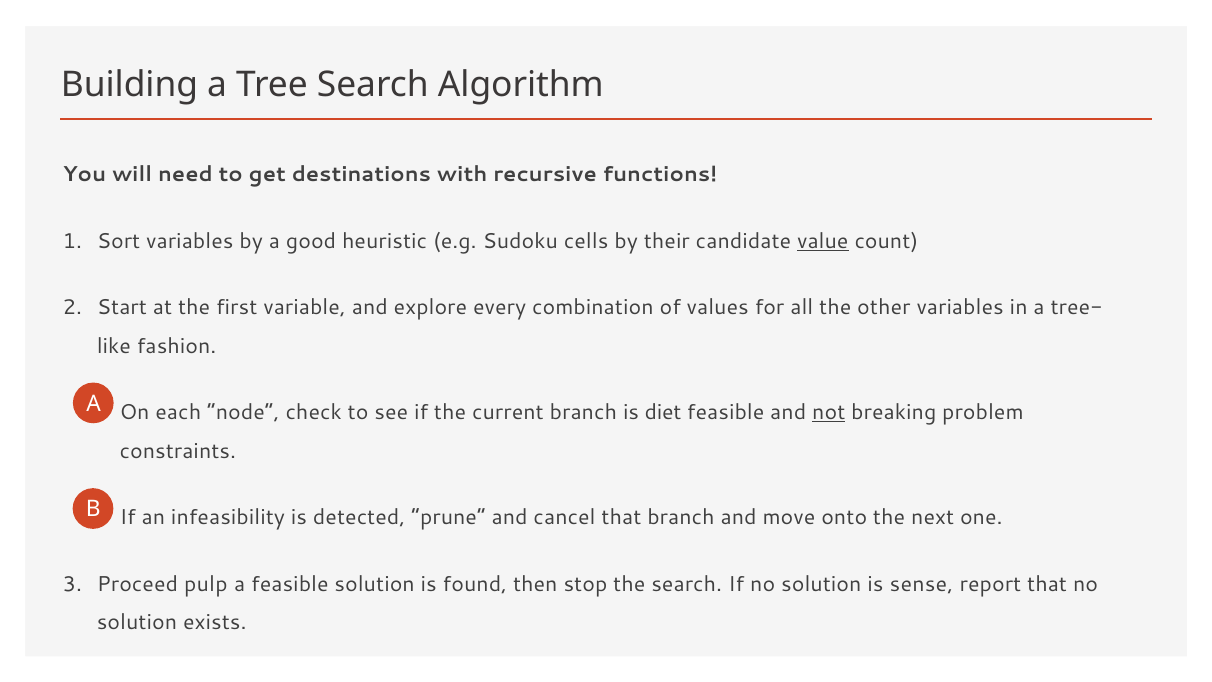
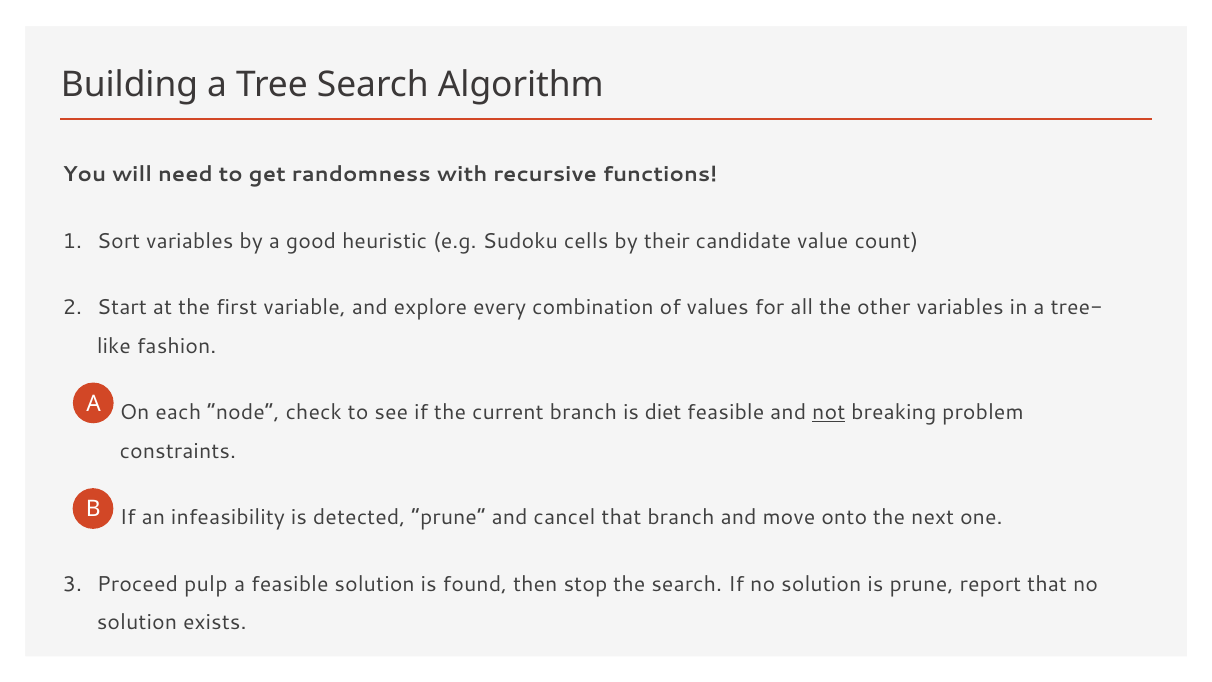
destinations: destinations -> randomness (361, 175)
value underline: present -> none (823, 241)
is sense: sense -> prune (922, 584)
